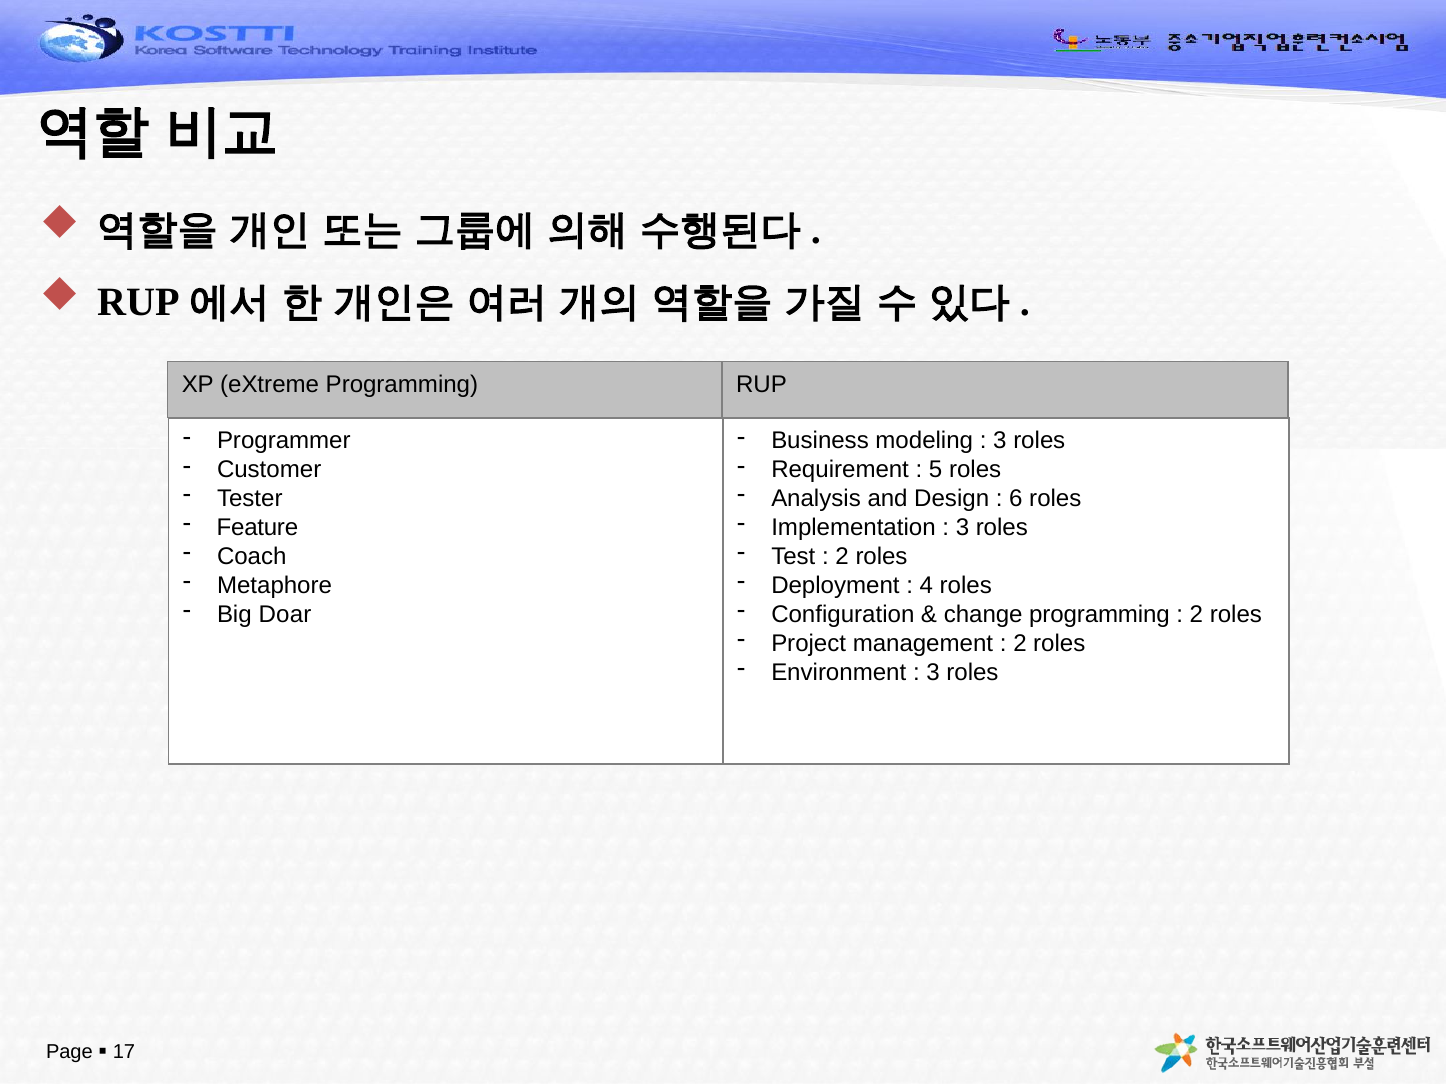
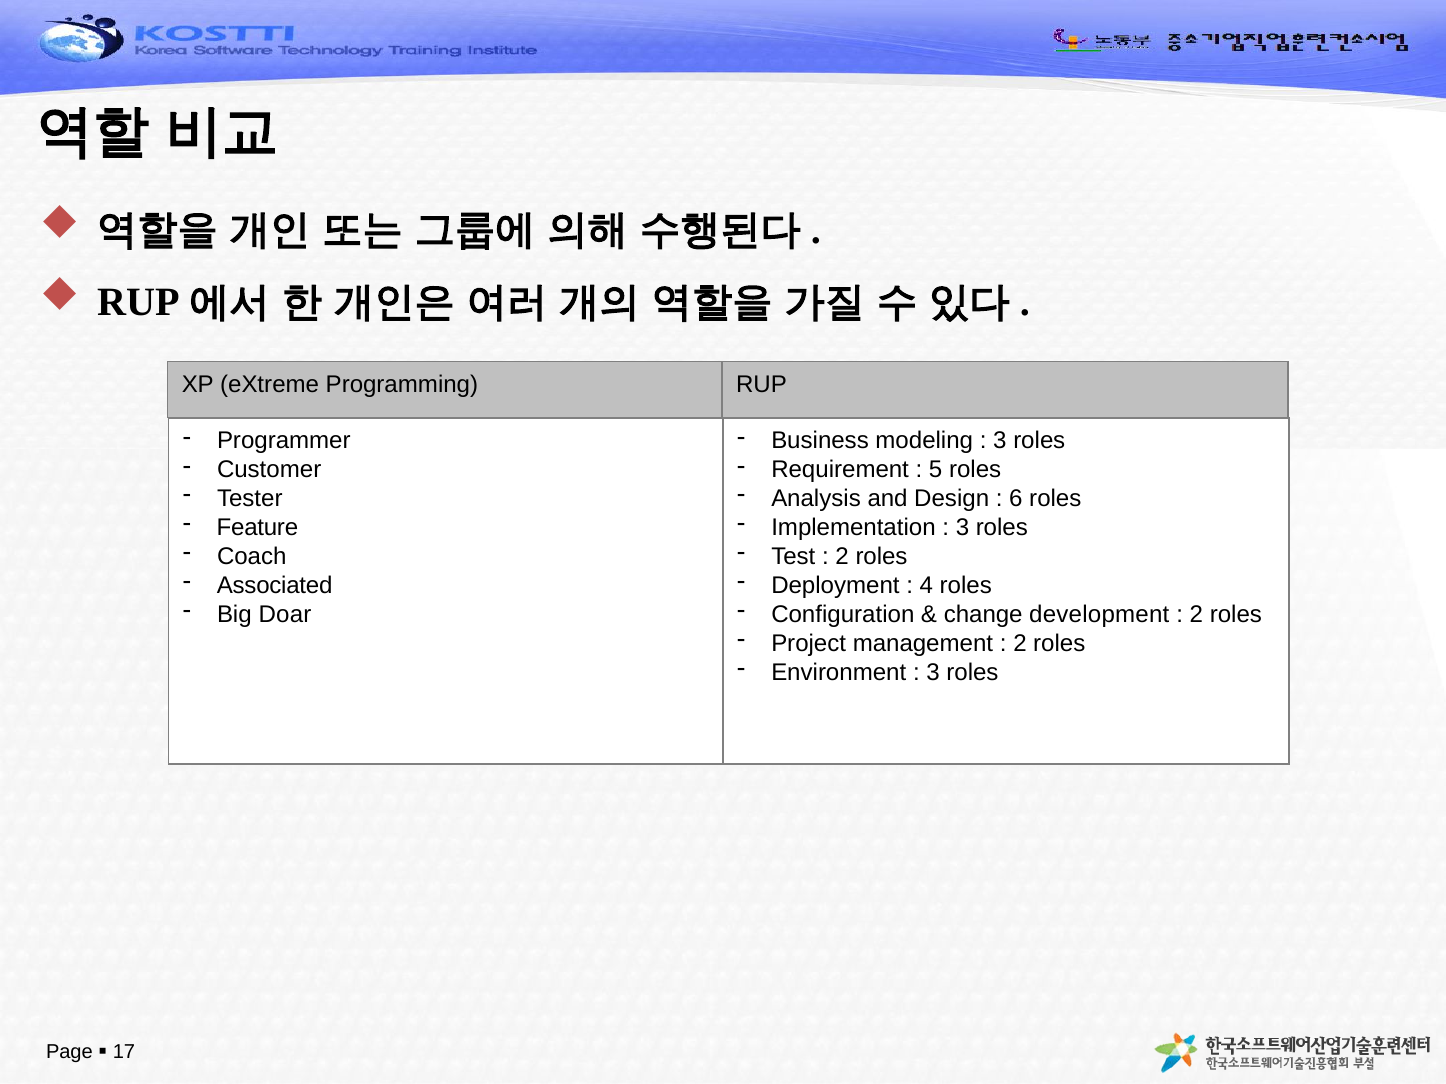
Metaphore: Metaphore -> Associated (275, 586)
change programming: programming -> development (1099, 615)
